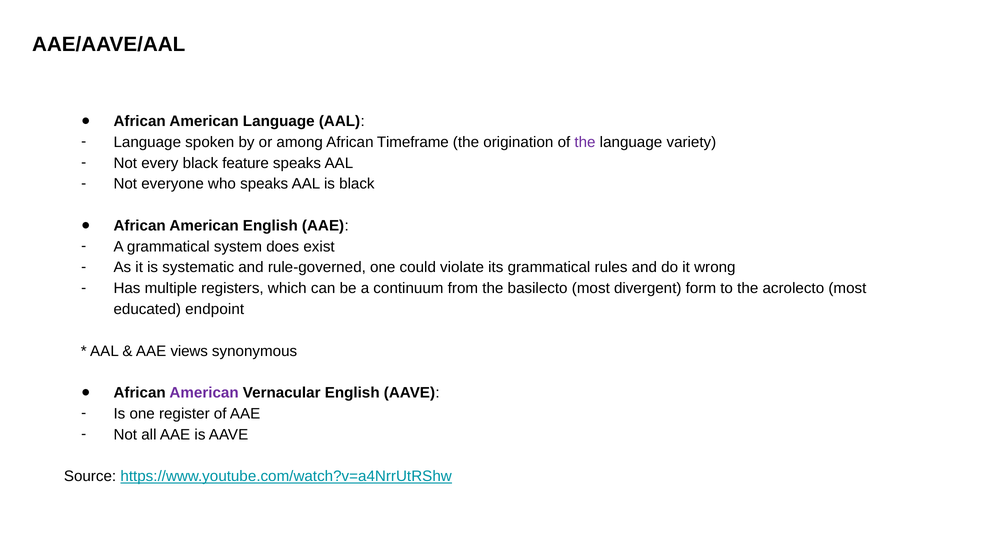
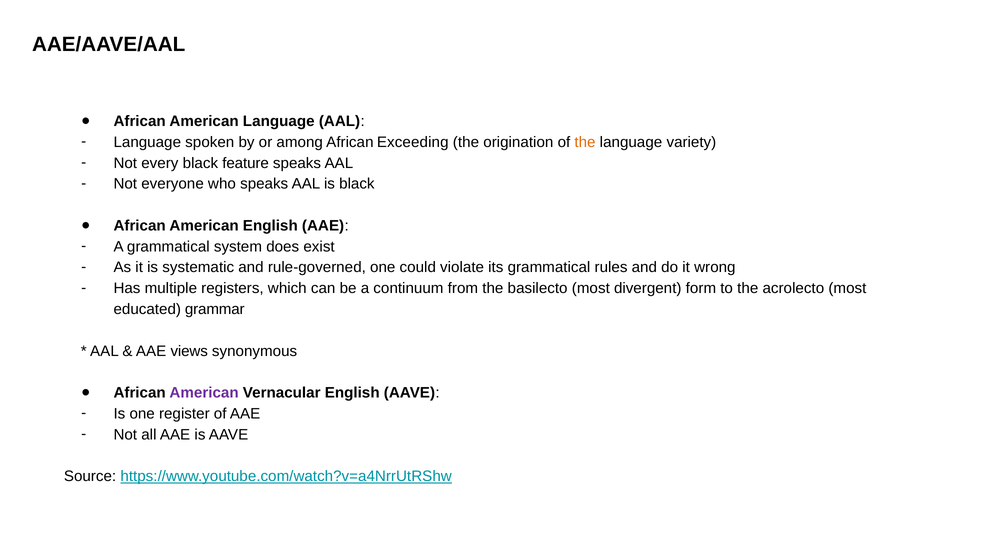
Timeframe: Timeframe -> Exceeding (413, 142)
the colour: purple -> orange (585, 142)
endpoint: endpoint -> grammar (215, 309)
